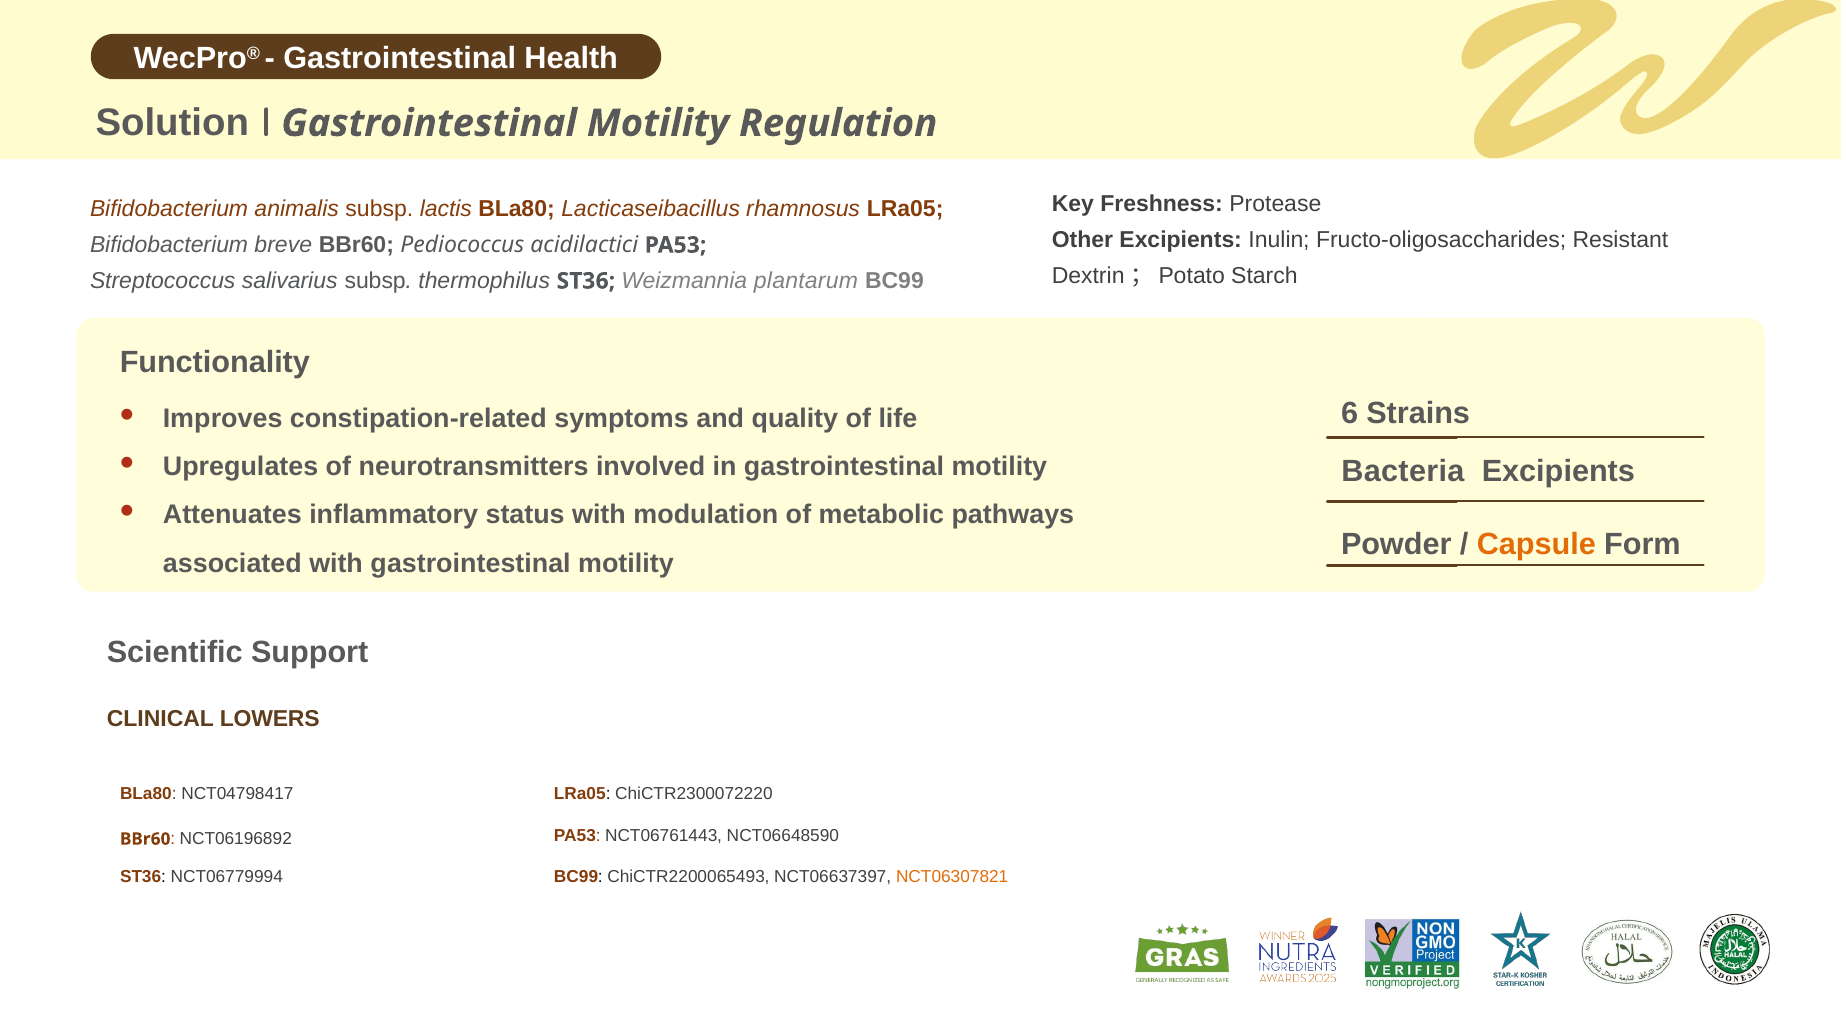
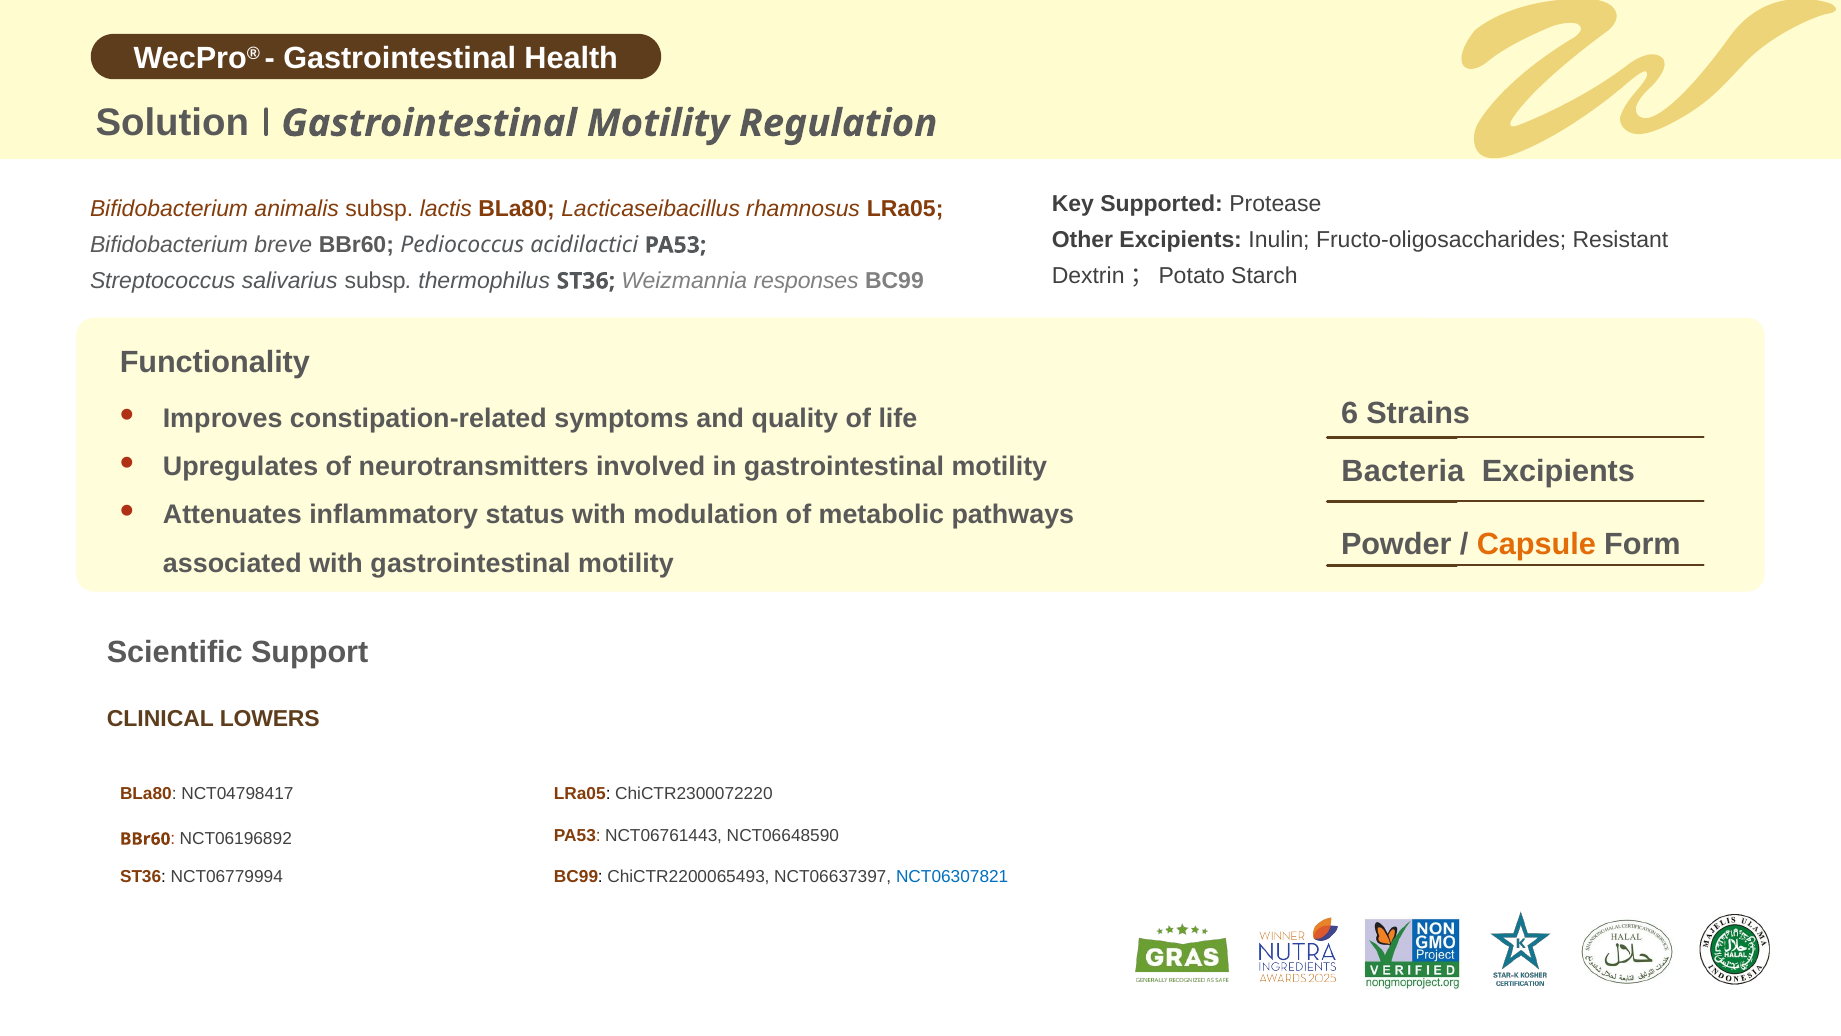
Freshness: Freshness -> Supported (1162, 204)
plantarum: plantarum -> responses (806, 281)
NCT06307821 colour: orange -> blue (952, 876)
